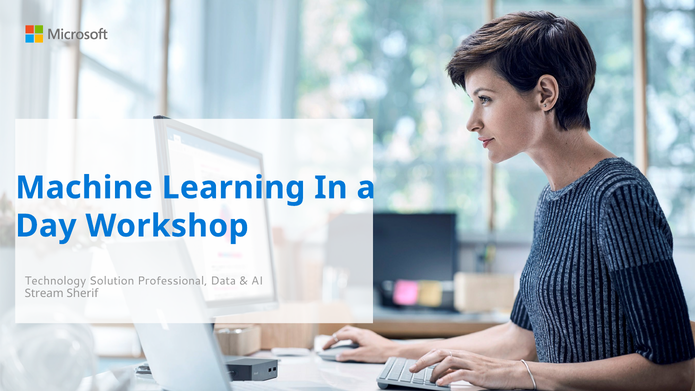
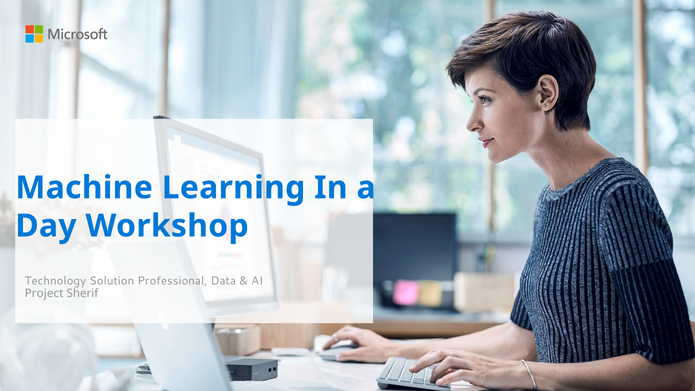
Stream: Stream -> Project (44, 293)
